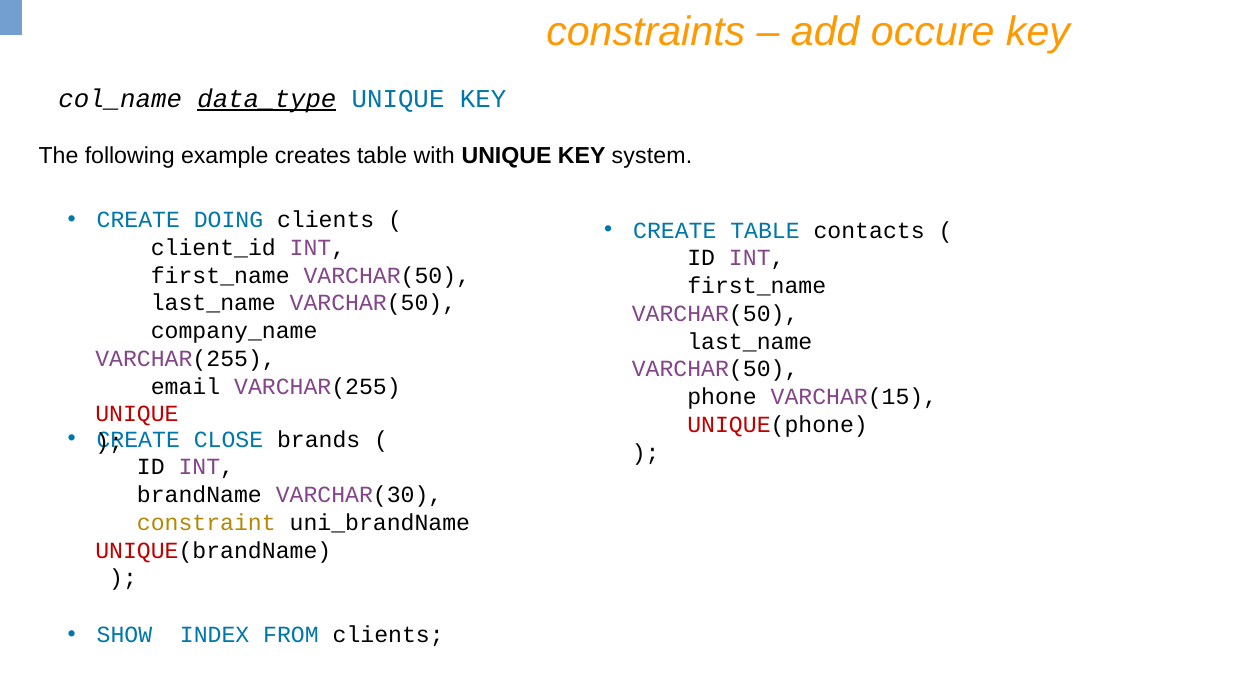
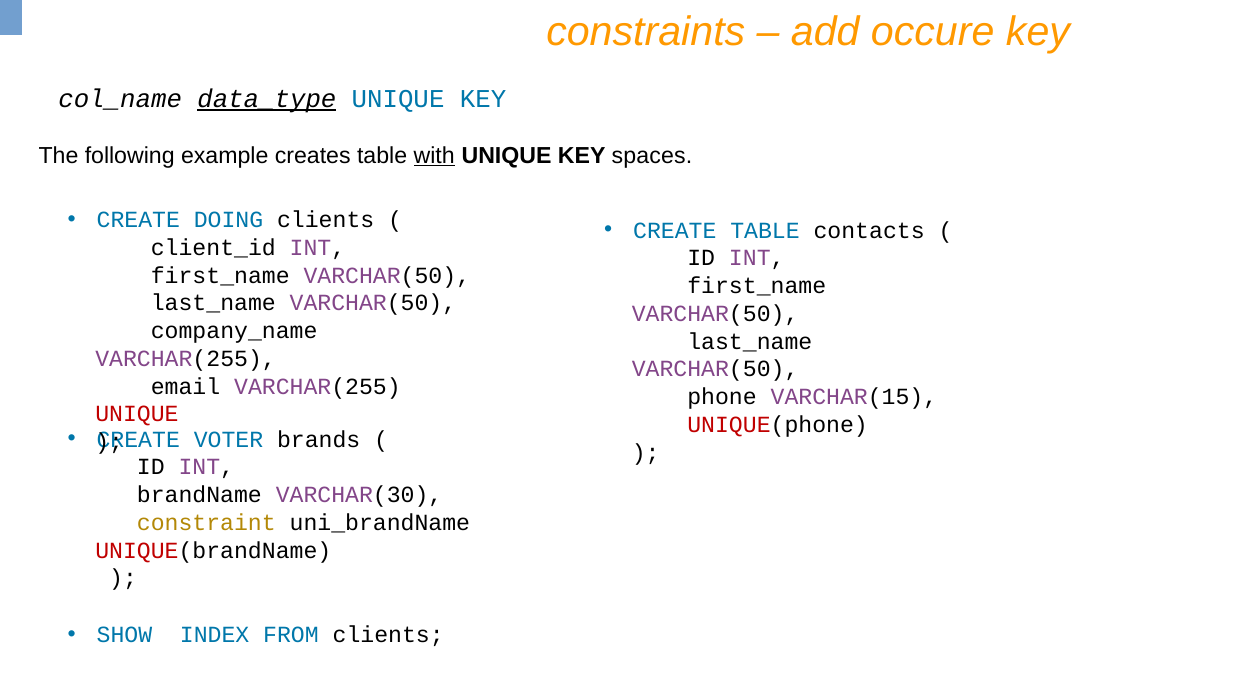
with underline: none -> present (434, 156)
system: system -> spaces (652, 156)
CLOSE: CLOSE -> VOTER (228, 440)
